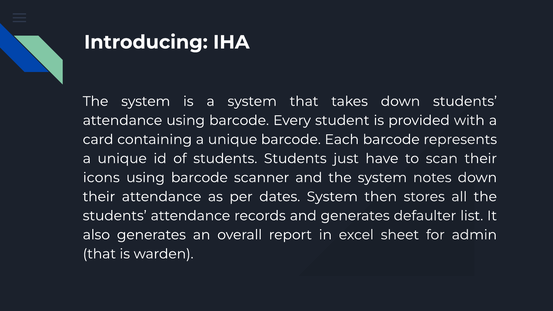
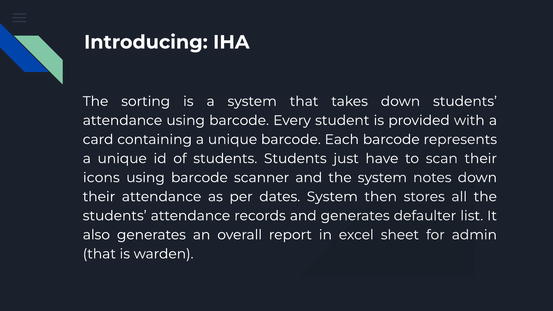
system: system -> sorting (146, 101)
